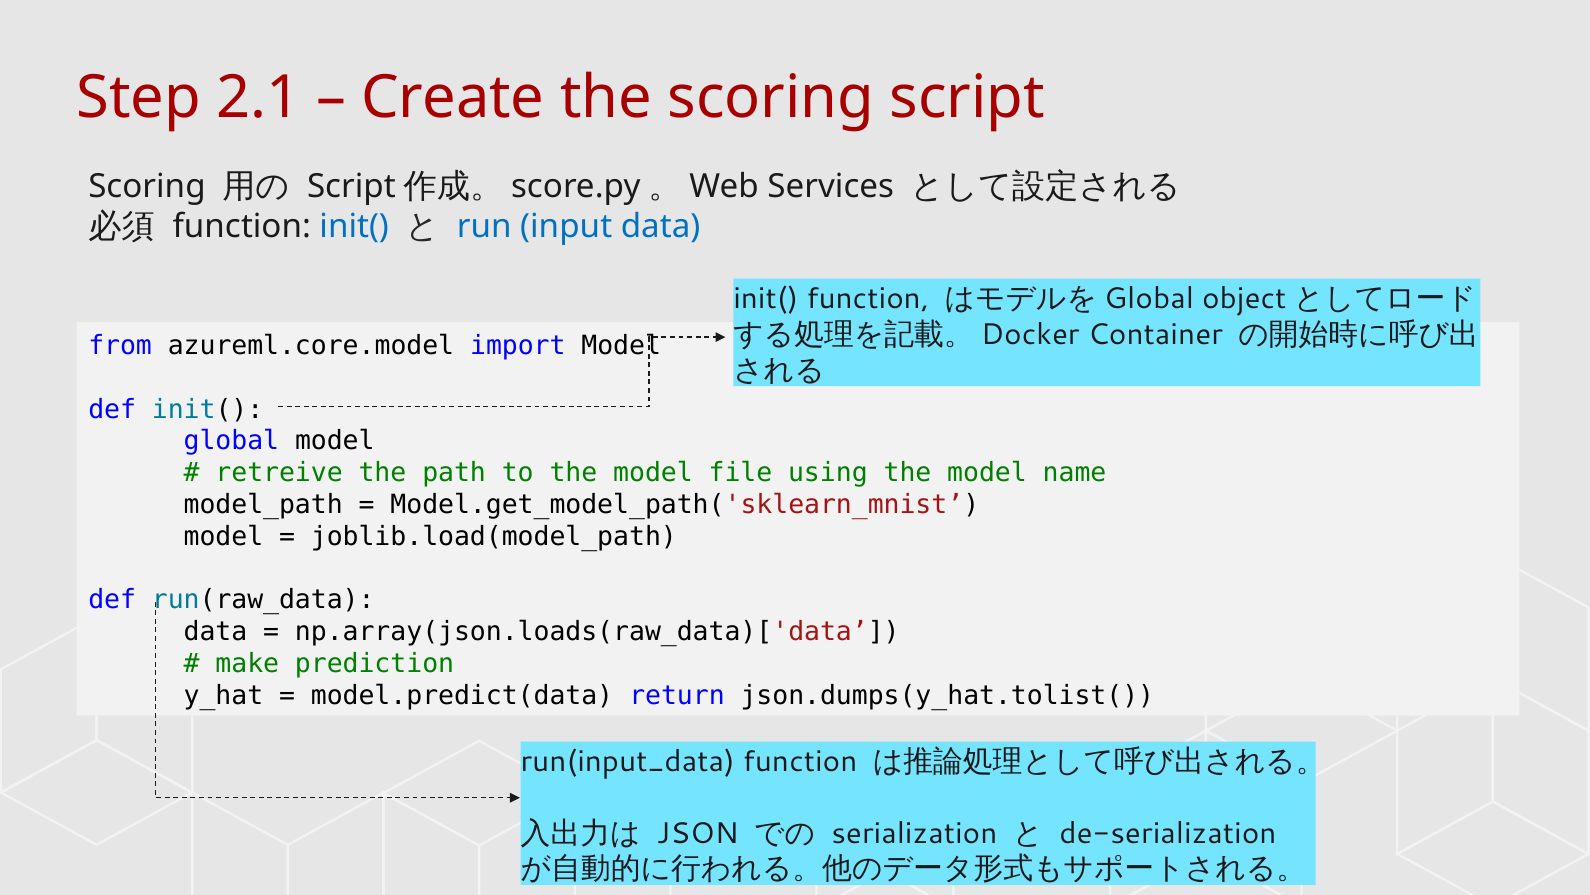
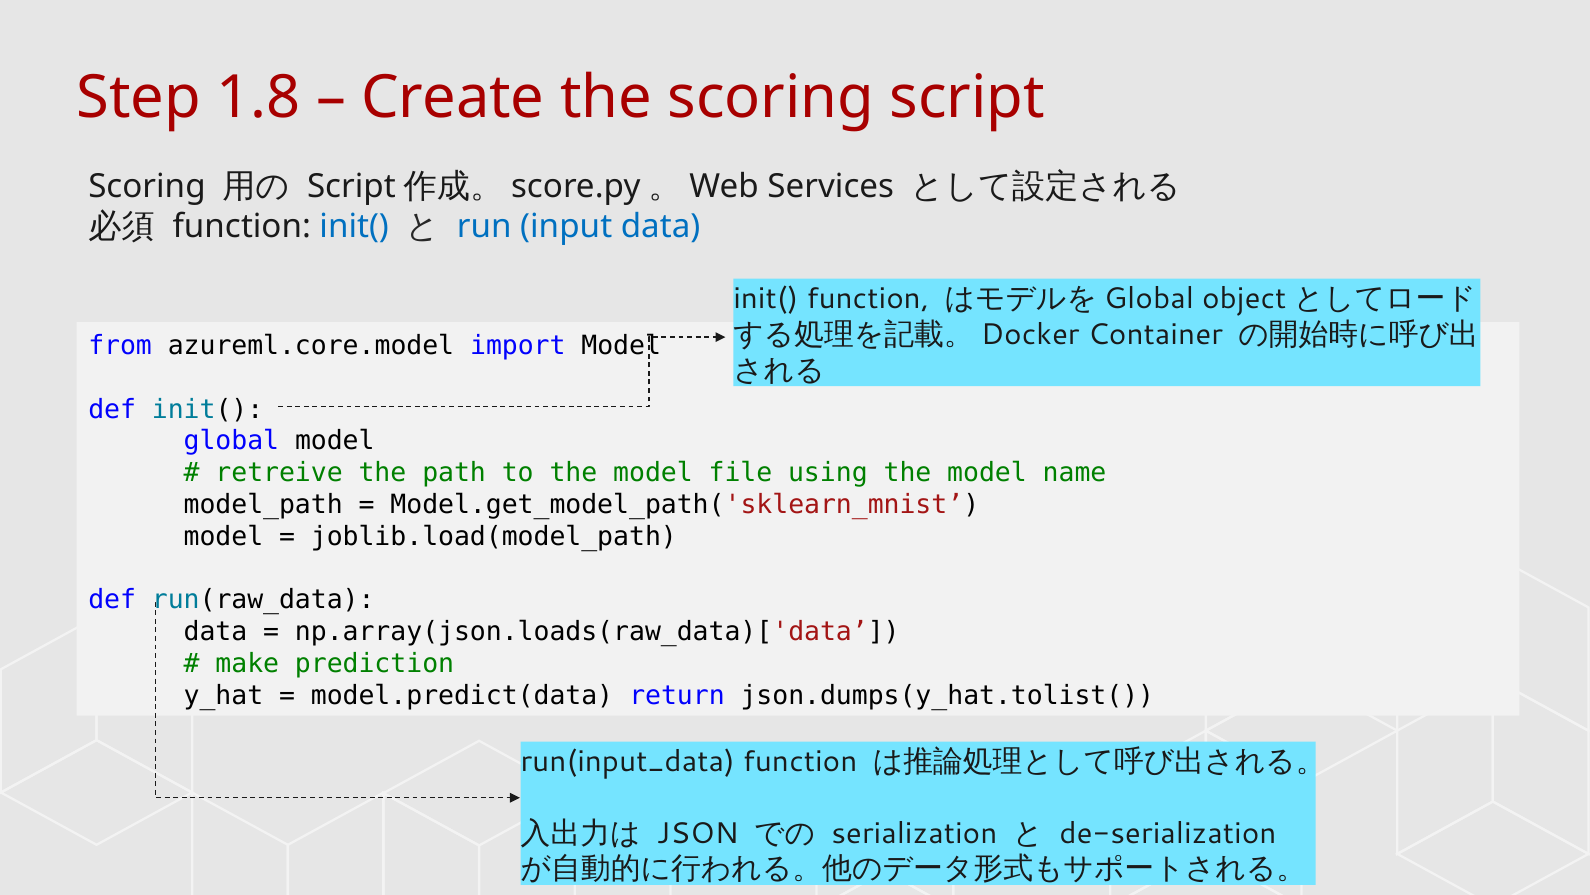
2.1: 2.1 -> 1.8 (259, 98)
